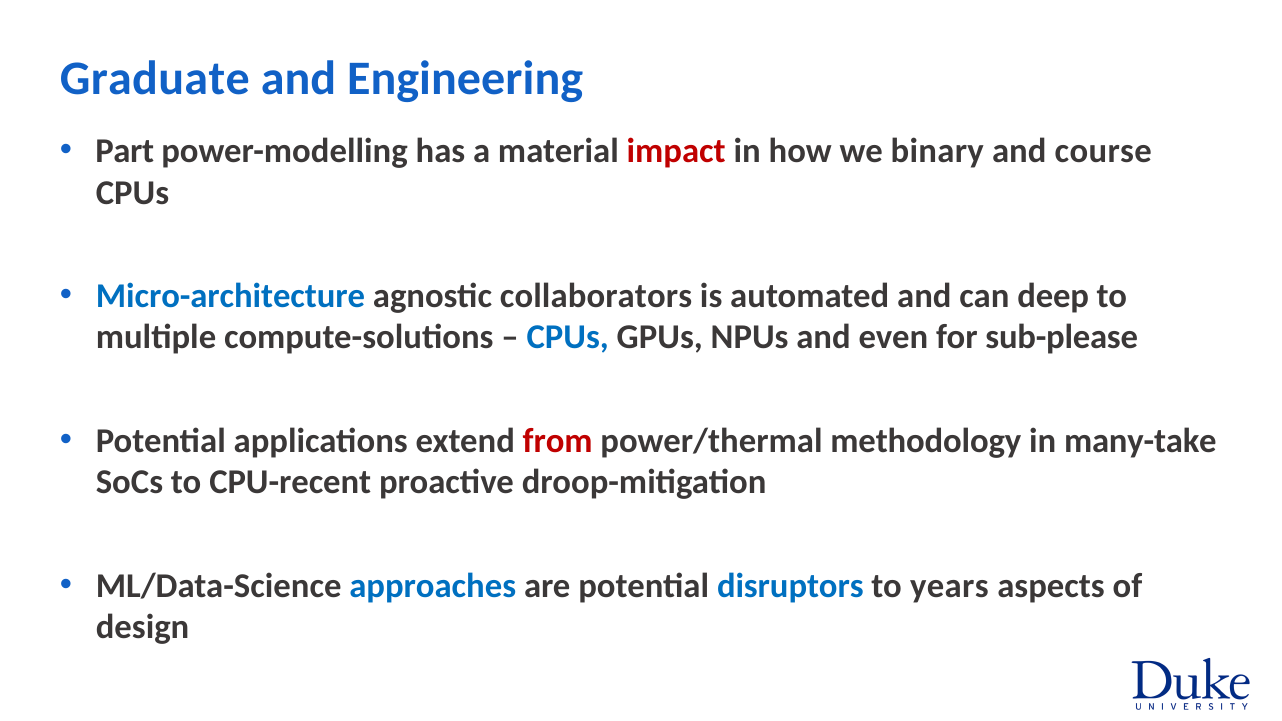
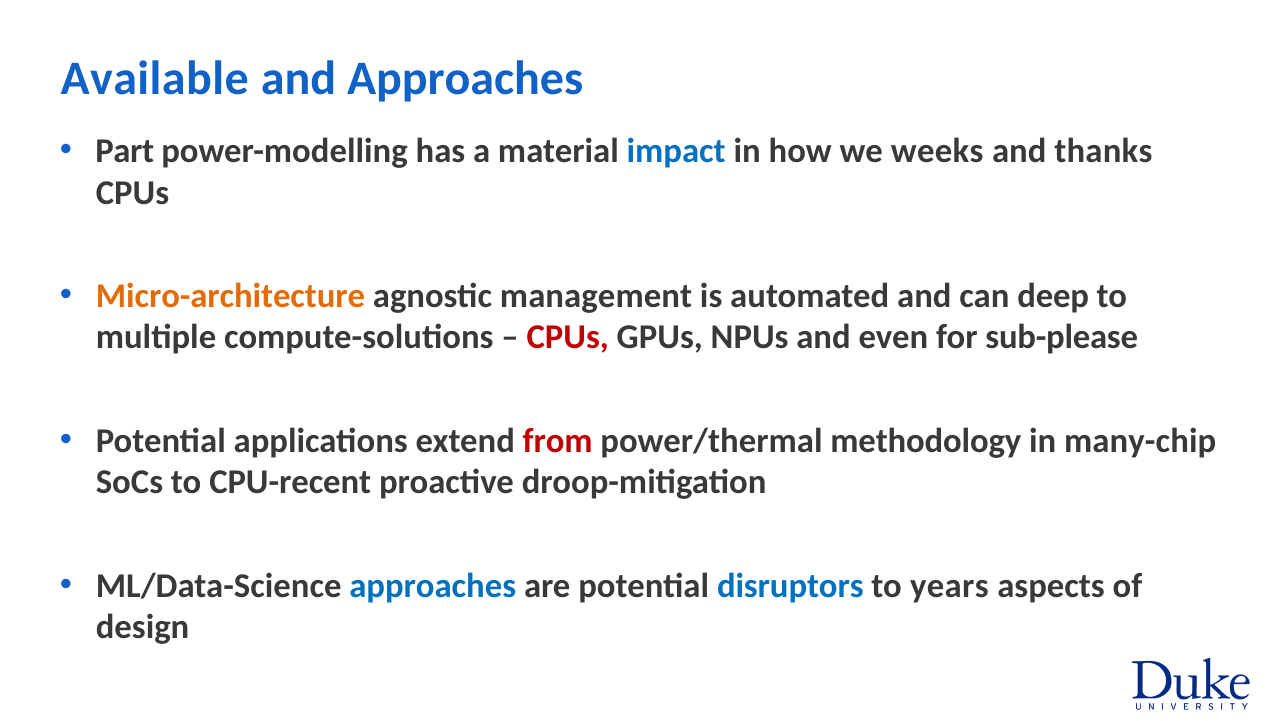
Graduate: Graduate -> Available (155, 78)
and Engineering: Engineering -> Approaches (465, 78)
impact colour: red -> blue (676, 151)
binary: binary -> weeks (937, 151)
course: course -> thanks (1103, 151)
Micro-architecture colour: blue -> orange (230, 296)
collaborators: collaborators -> management (596, 296)
CPUs colour: blue -> red (568, 338)
many-take: many-take -> many-chip (1140, 441)
